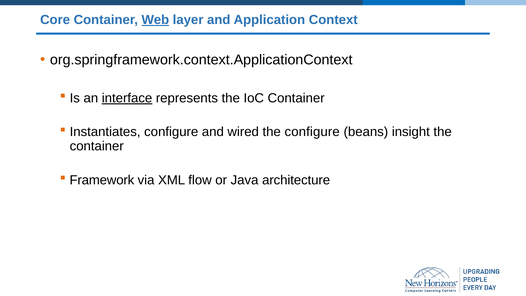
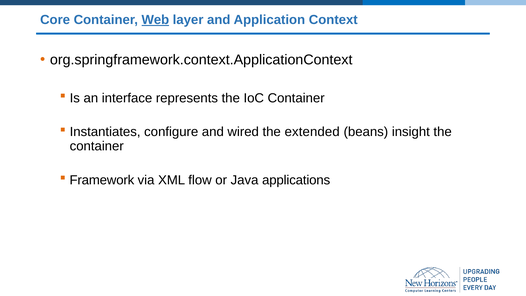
interface underline: present -> none (127, 98)
the configure: configure -> extended (312, 132)
architecture: architecture -> applications (296, 180)
